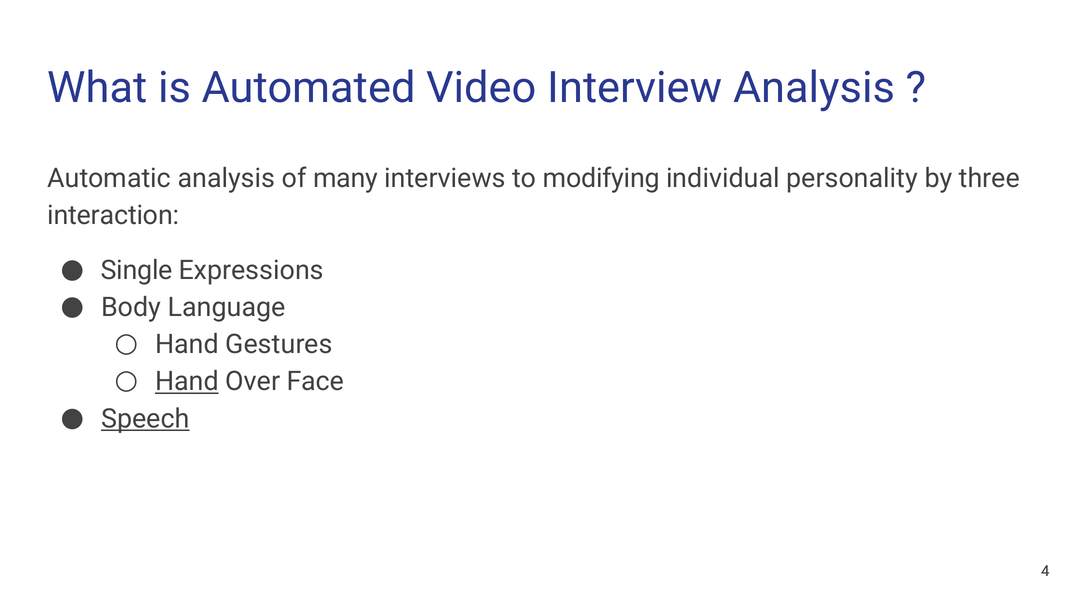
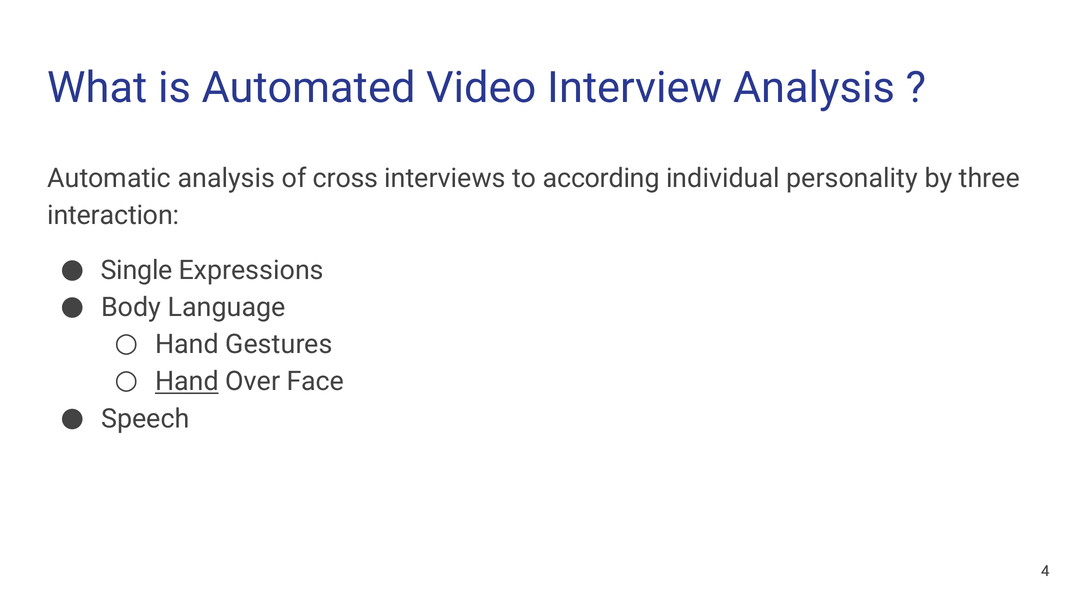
many: many -> cross (346, 178)
modifying: modifying -> according (601, 178)
Speech underline: present -> none (145, 419)
